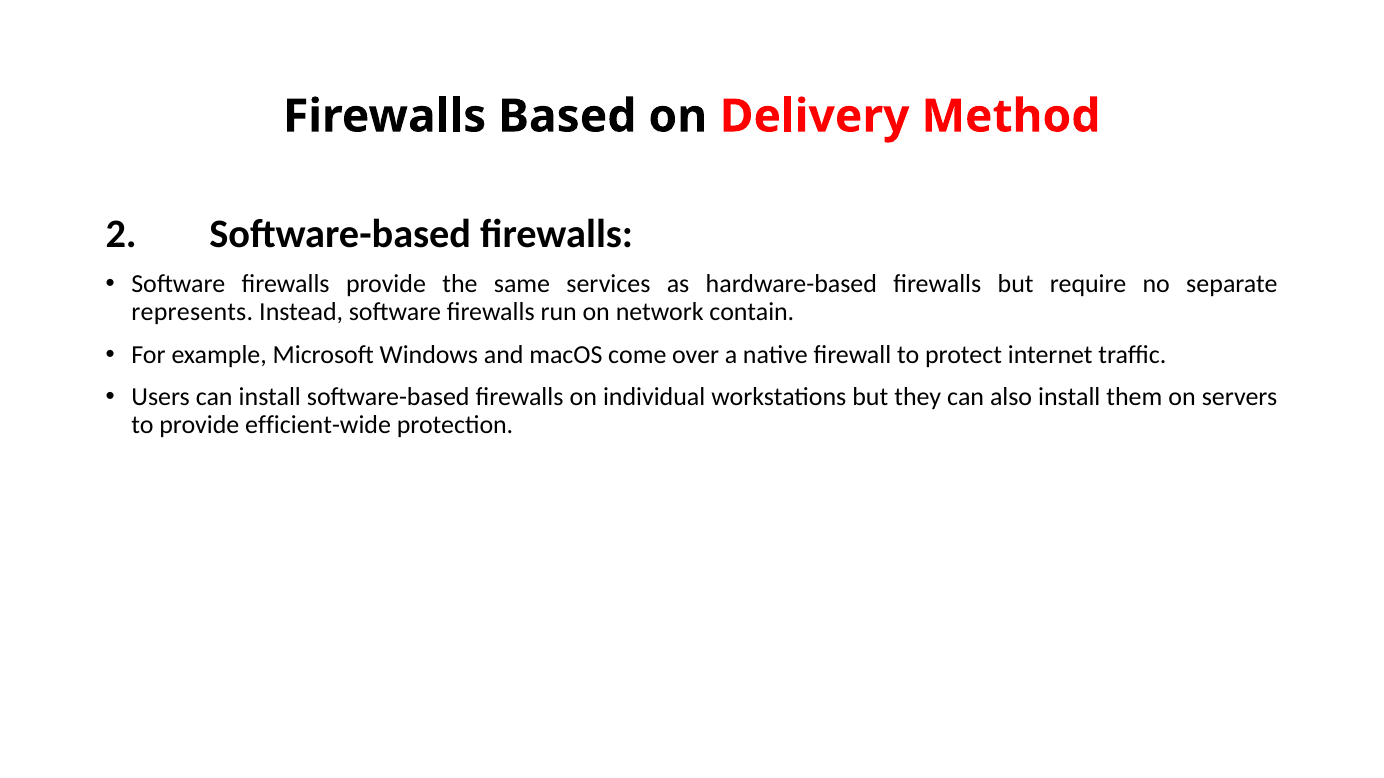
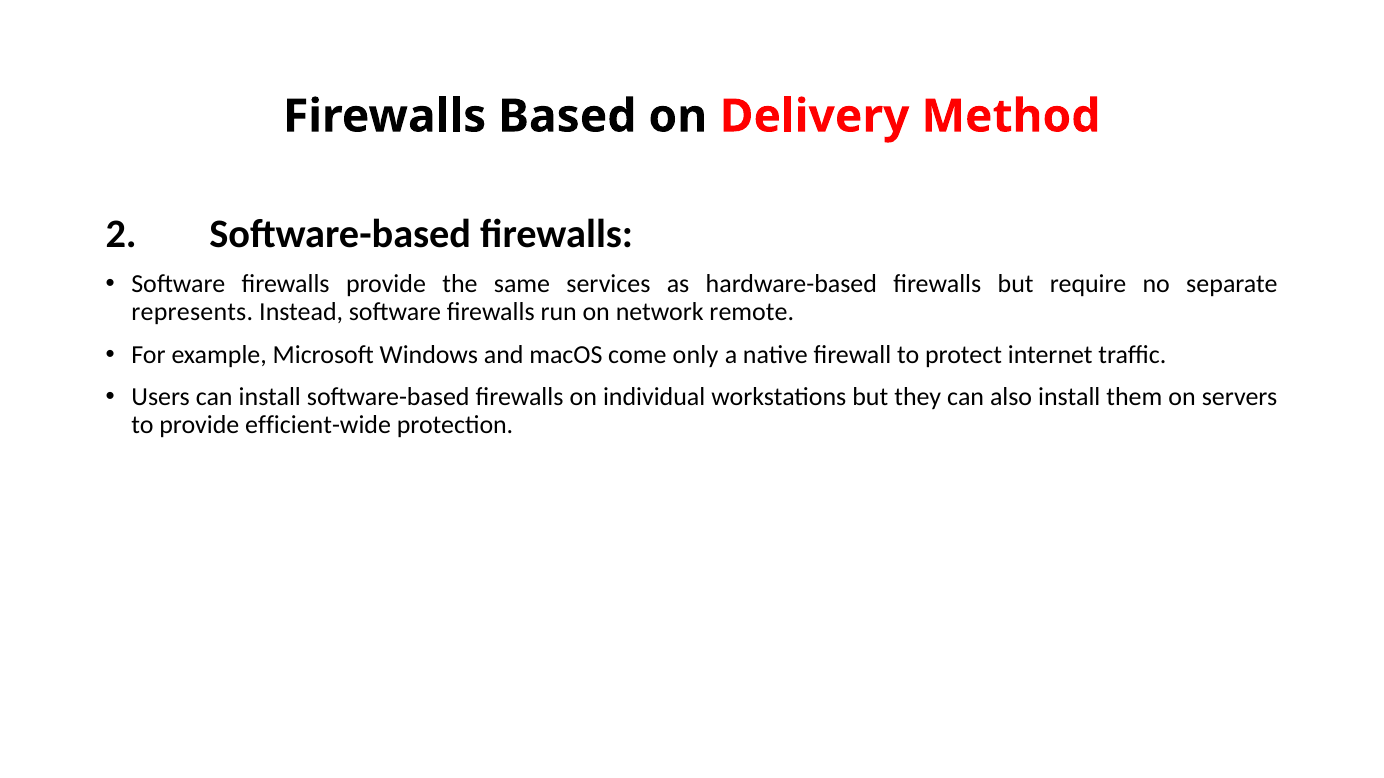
contain: contain -> remote (752, 312)
over: over -> only (695, 355)
